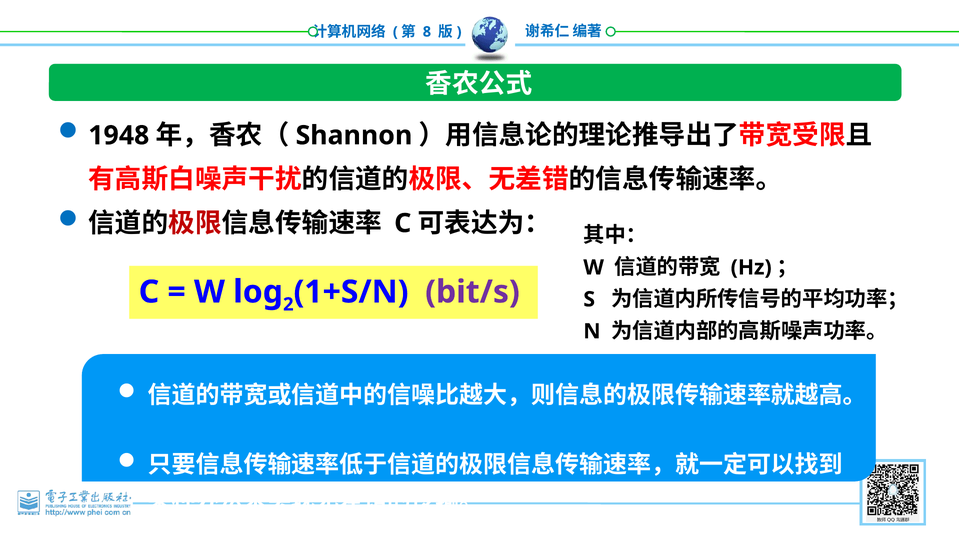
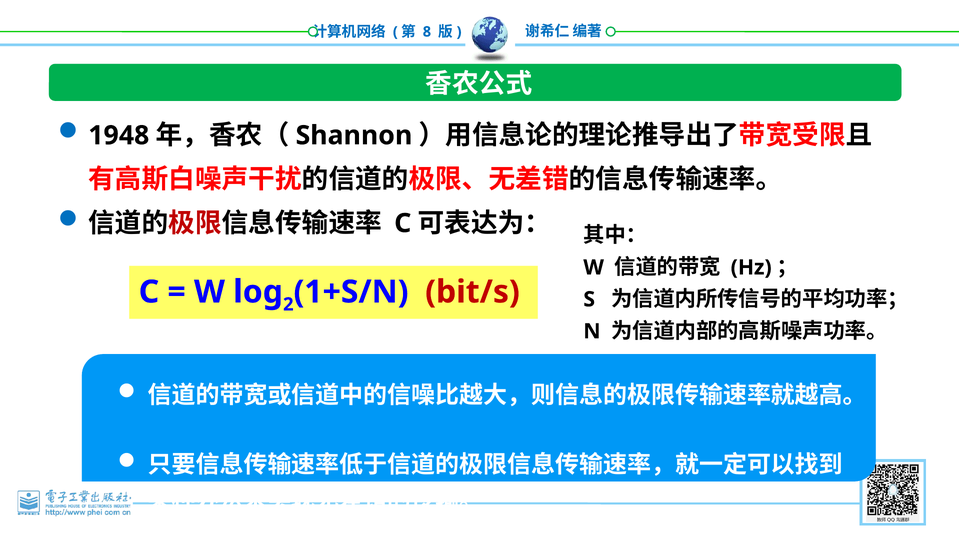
bit/s colour: purple -> red (472, 292)
